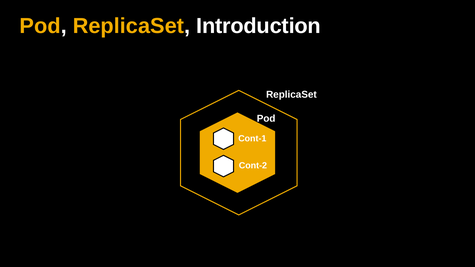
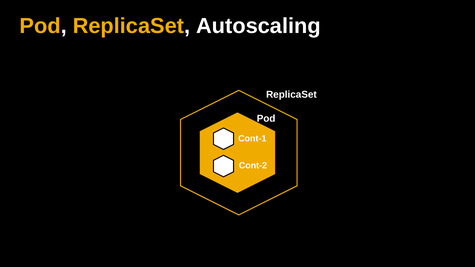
Introduction: Introduction -> Autoscaling (258, 26)
